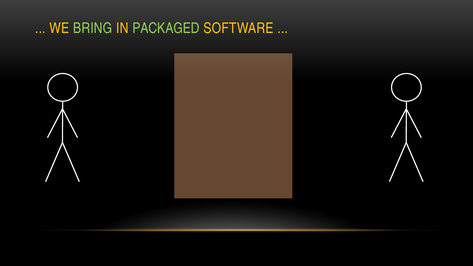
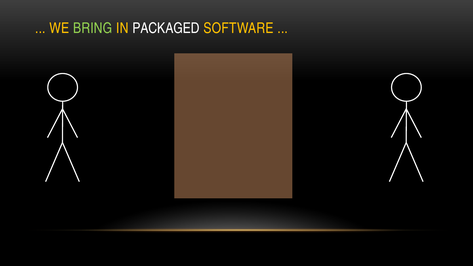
PACKAGED colour: light green -> white (166, 28)
